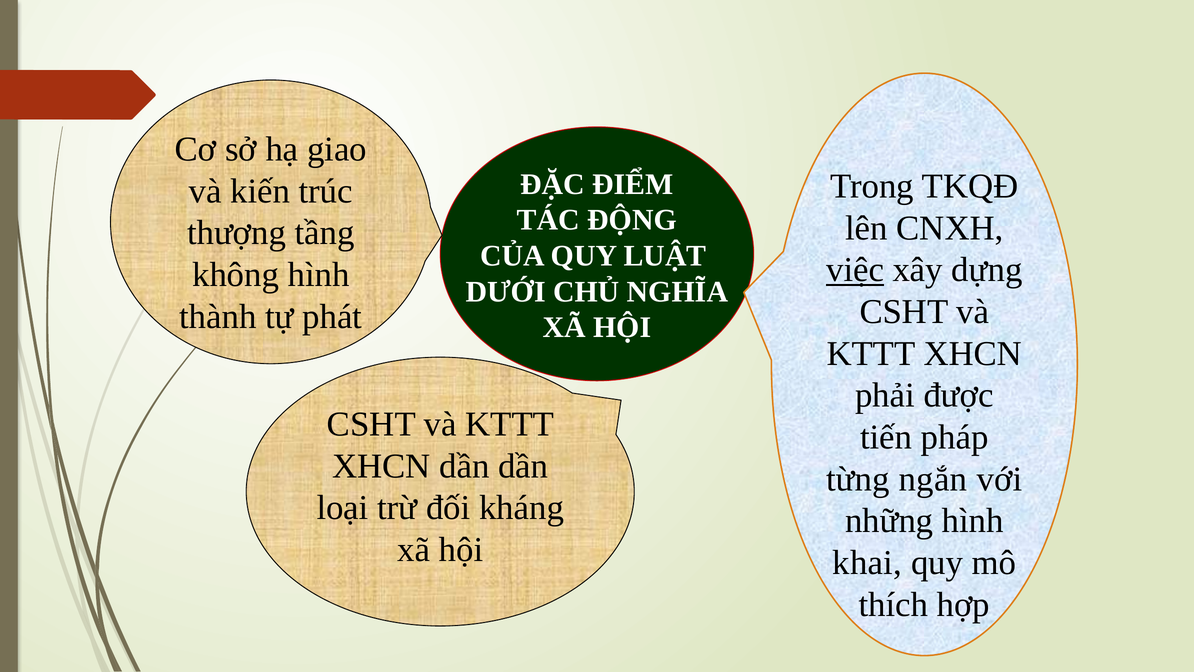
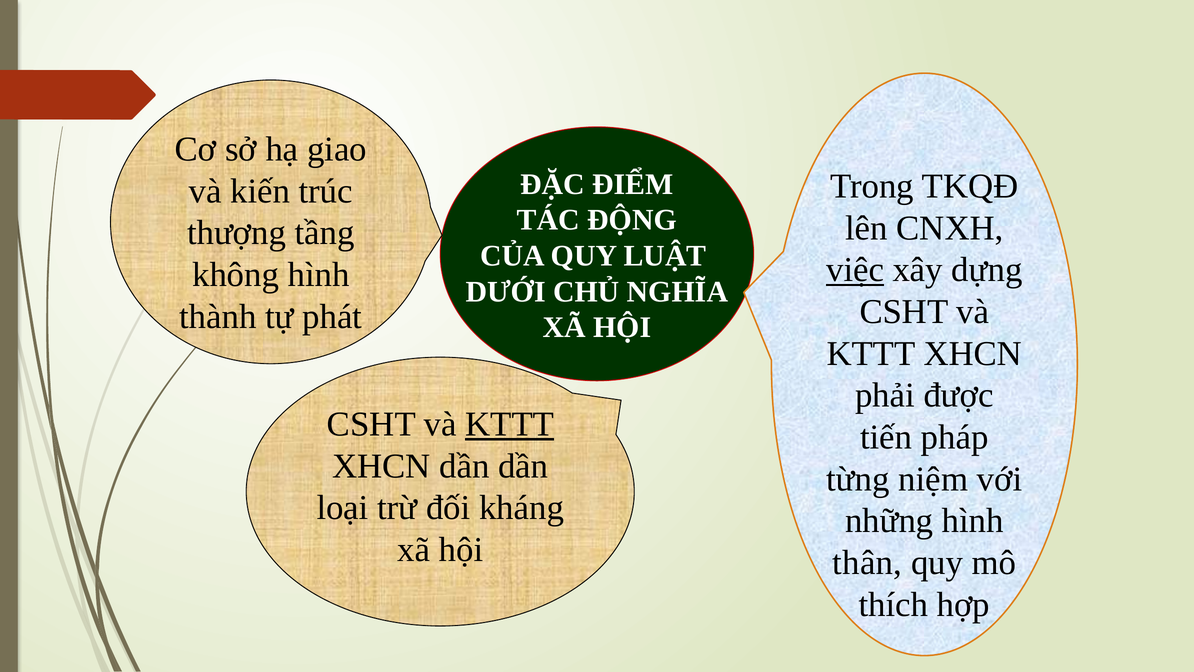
KTTT underline: none -> present (510, 424)
ngắn: ngắn -> niệm (933, 479)
khai: khai -> thân (867, 562)
